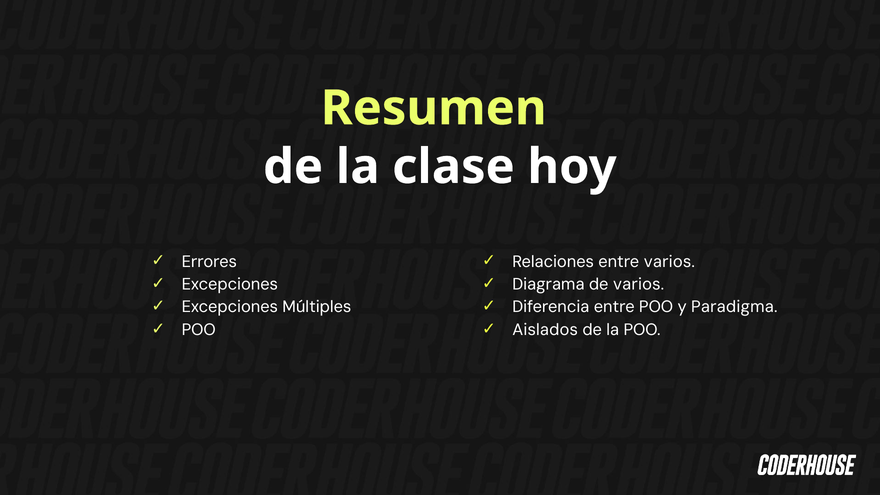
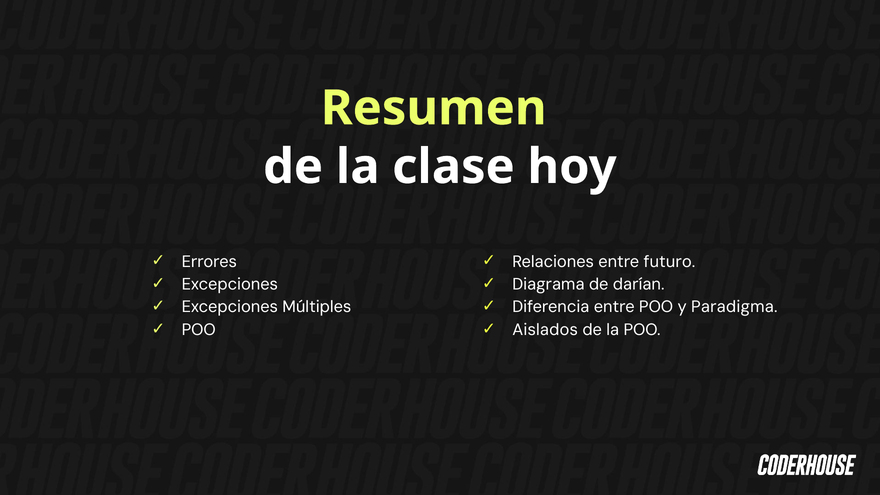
entre varios: varios -> futuro (669, 262)
de varios: varios -> darían (639, 284)
